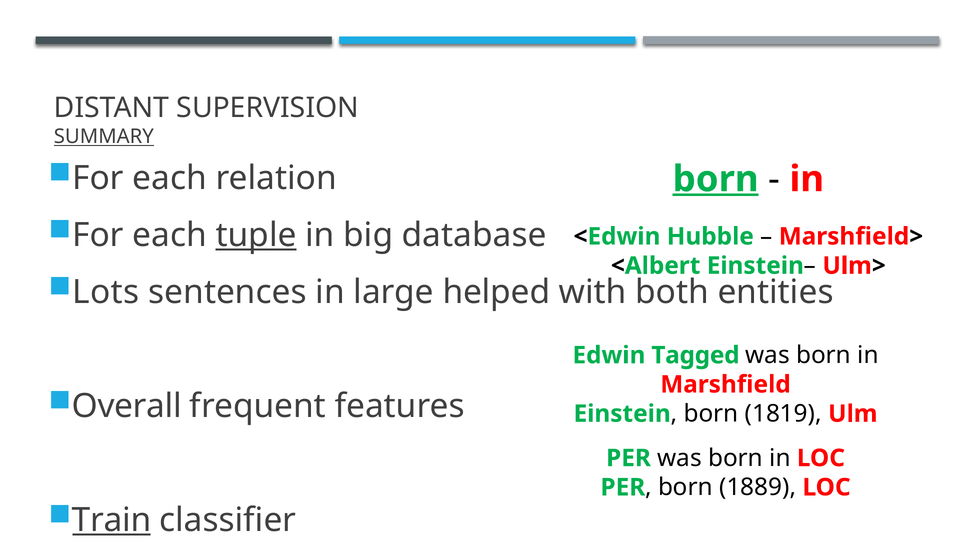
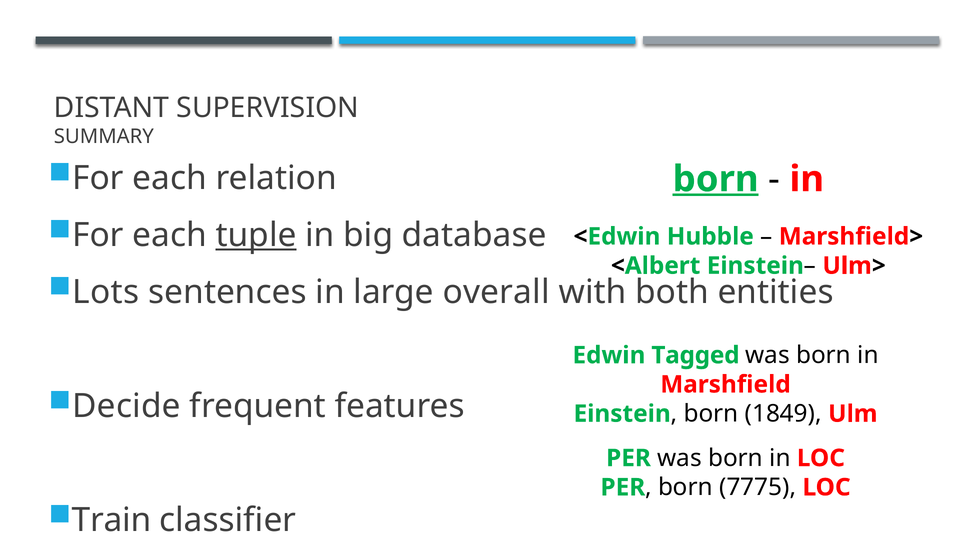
SUMMARY underline: present -> none (104, 137)
helped: helped -> overall (496, 292)
Overall: Overall -> Decide (127, 406)
1819: 1819 -> 1849 (783, 414)
1889: 1889 -> 7775 (758, 488)
Train underline: present -> none (112, 520)
